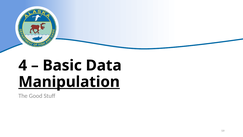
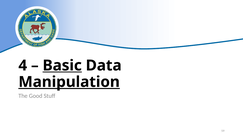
Basic underline: none -> present (62, 65)
